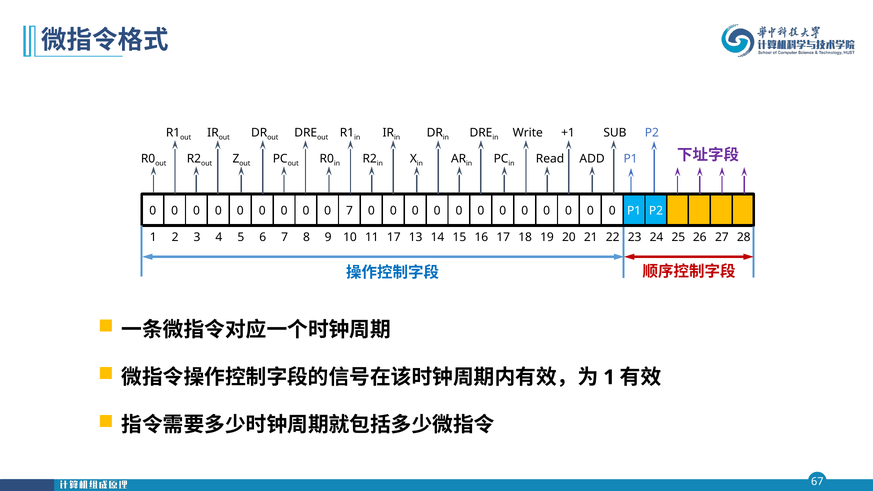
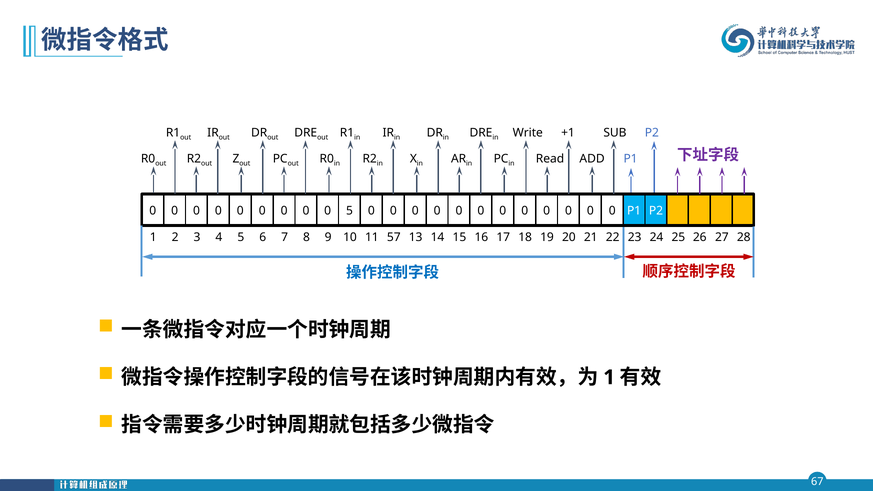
0 7: 7 -> 5 (350, 211)
11 17: 17 -> 57 (394, 237)
